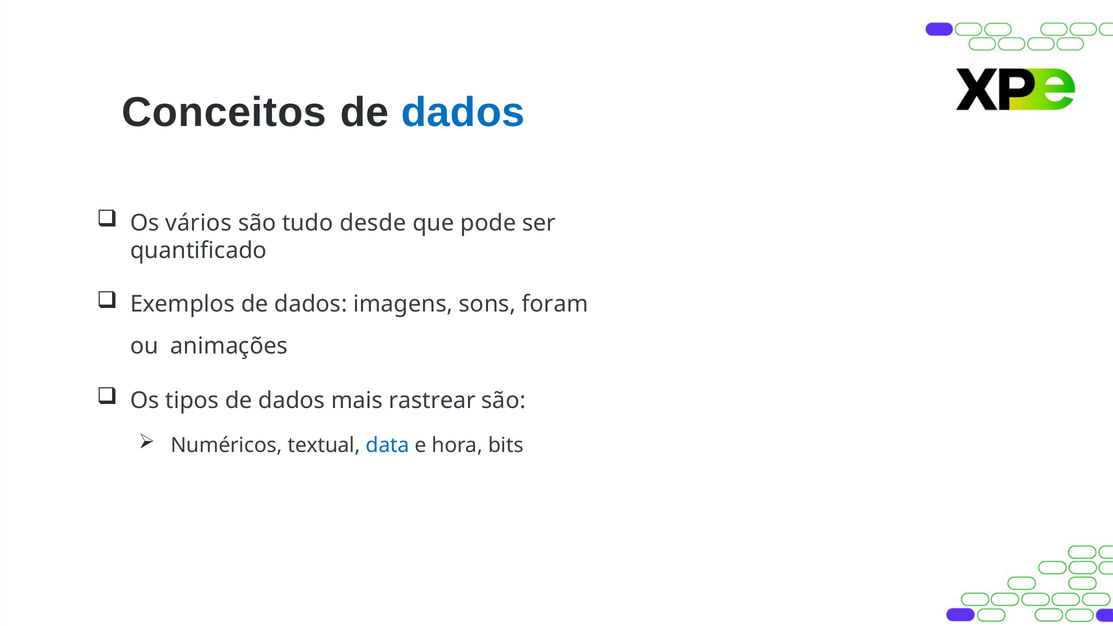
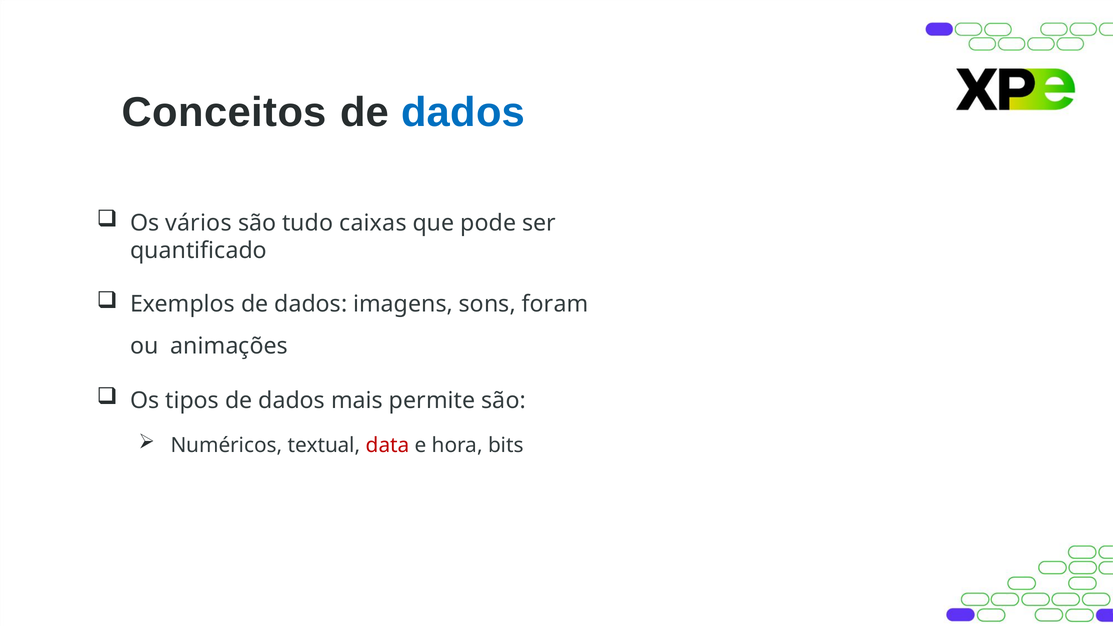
desde: desde -> caixas (373, 223)
rastrear: rastrear -> permite (432, 400)
data colour: blue -> red (388, 446)
